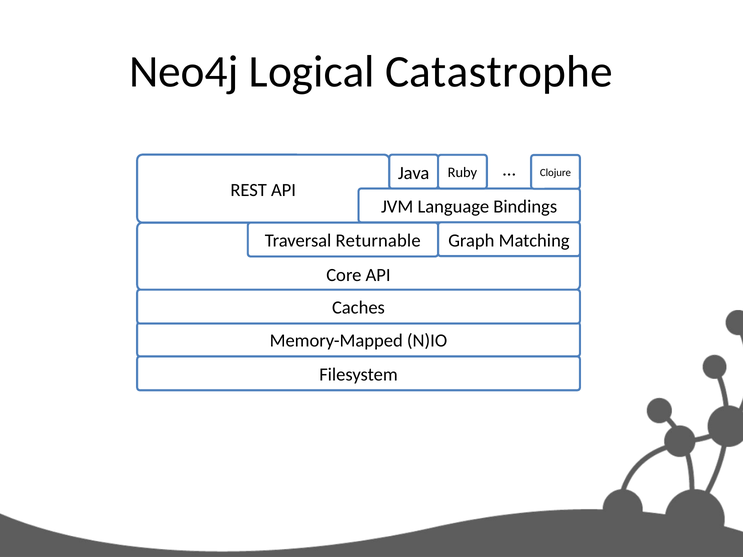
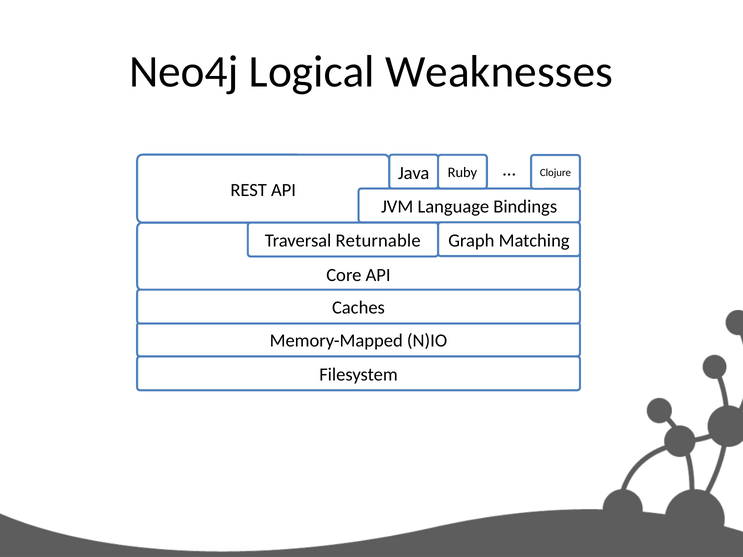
Catastrophe: Catastrophe -> Weaknesses (499, 72)
